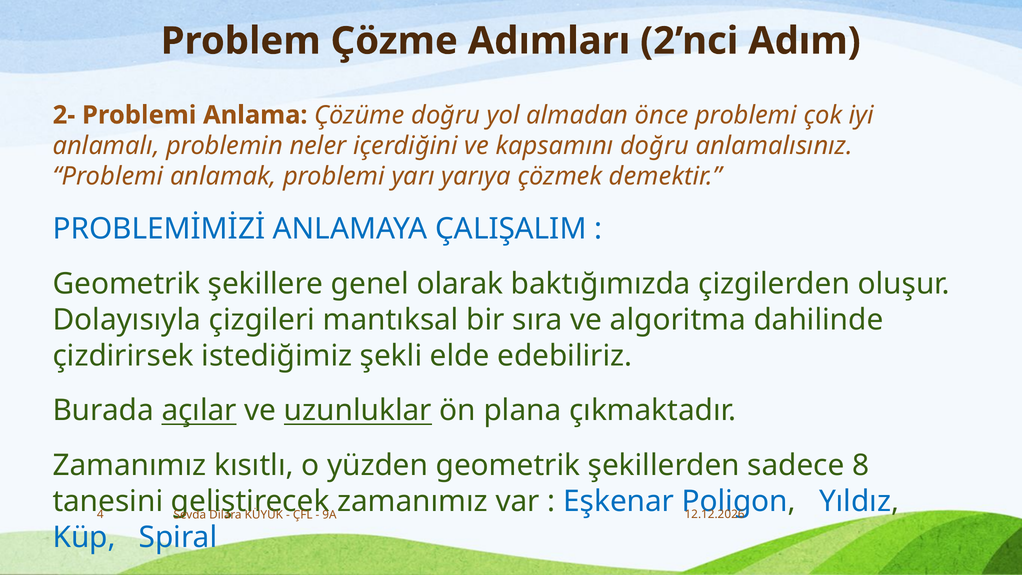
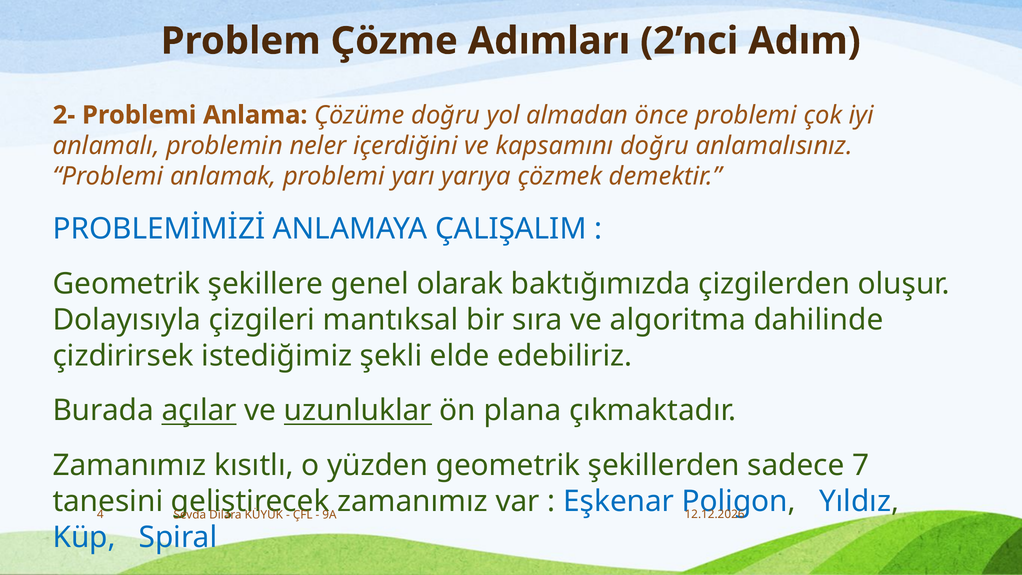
8: 8 -> 7 (861, 466)
